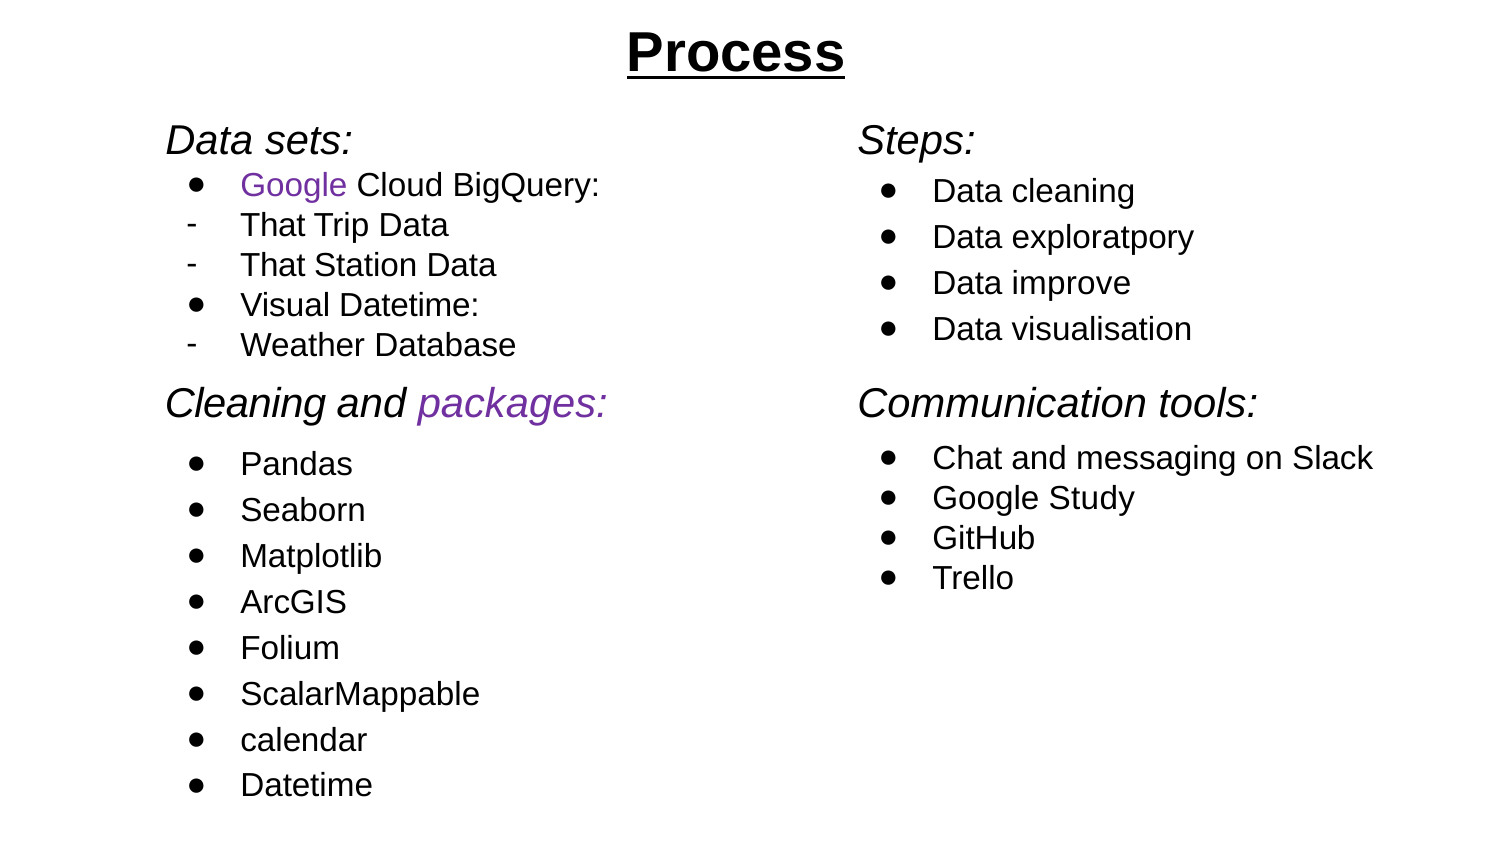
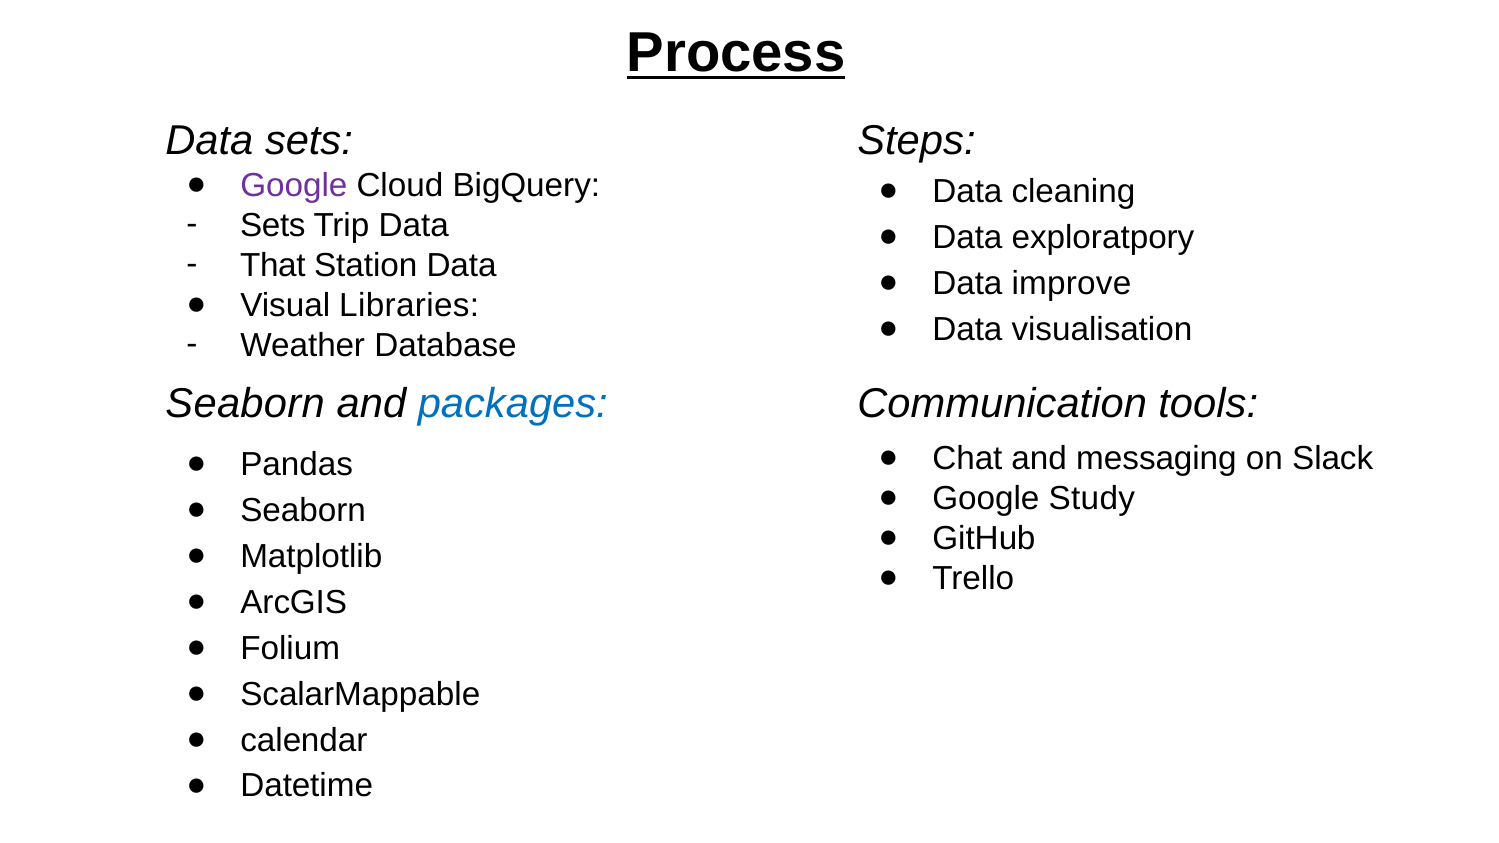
That: That -> Sets (273, 225)
Visual Datetime: Datetime -> Libraries (409, 305)
Cleaning: Cleaning -> Seaborn (245, 404)
packages colour: purple -> blue (513, 404)
